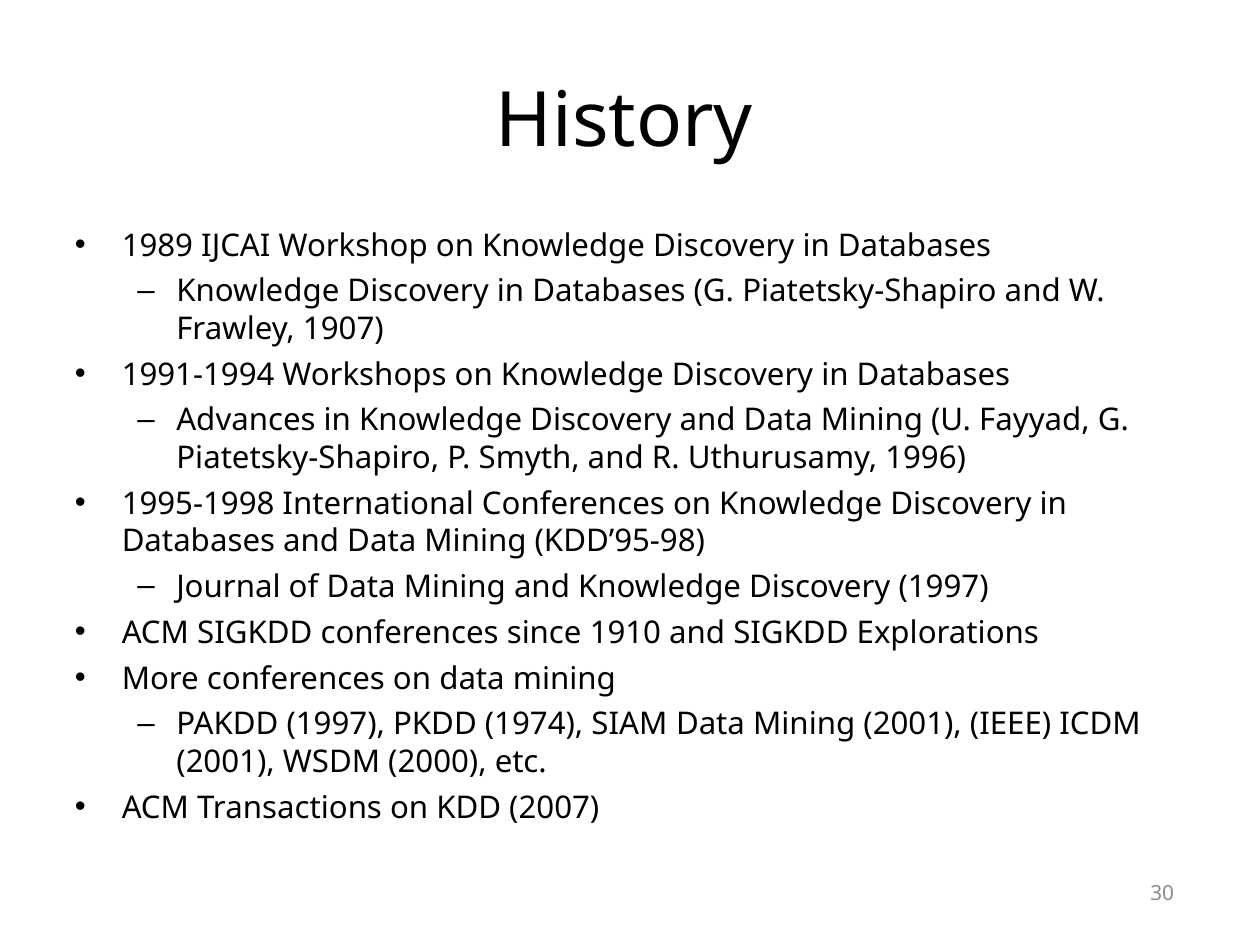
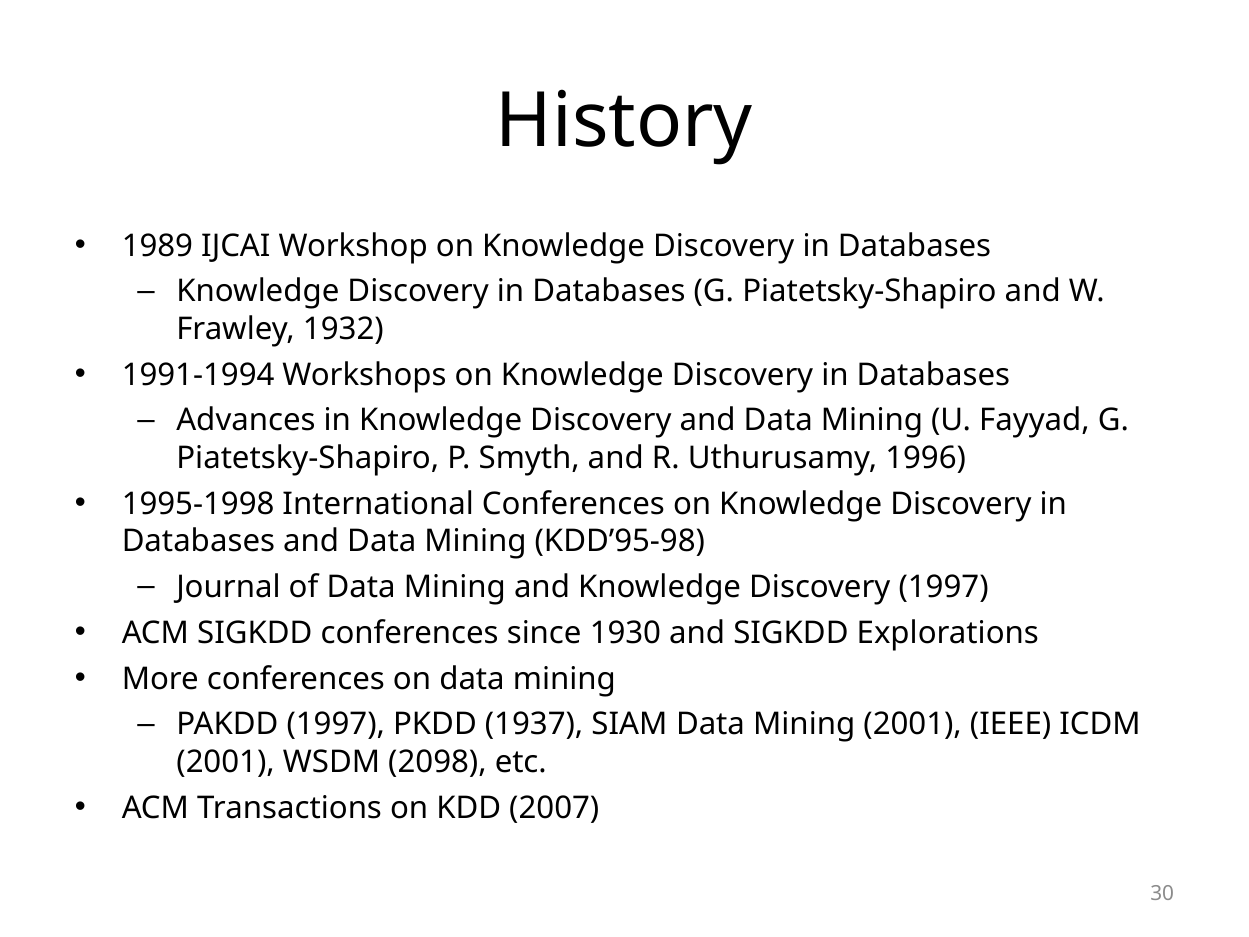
1907: 1907 -> 1932 (343, 329)
1910: 1910 -> 1930 (625, 633)
1974: 1974 -> 1937 (534, 724)
2000: 2000 -> 2098 (437, 762)
